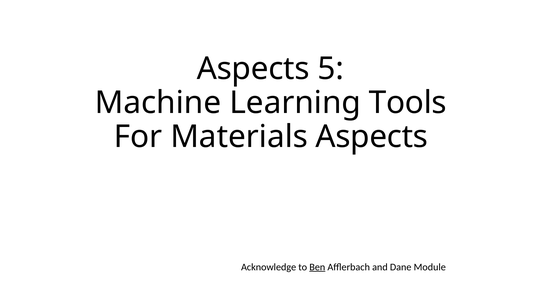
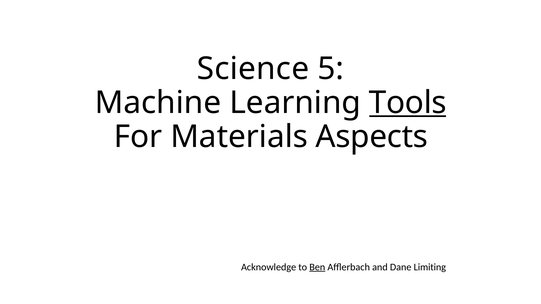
Aspects: Aspects -> Science (253, 69)
Tools underline: none -> present (408, 103)
Module: Module -> Limiting (430, 267)
